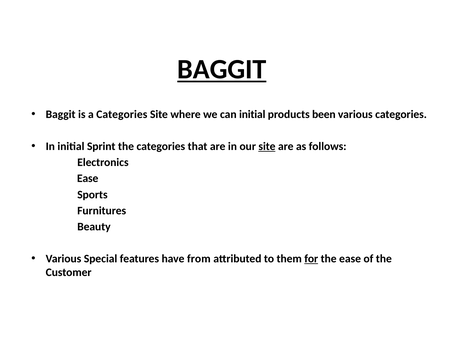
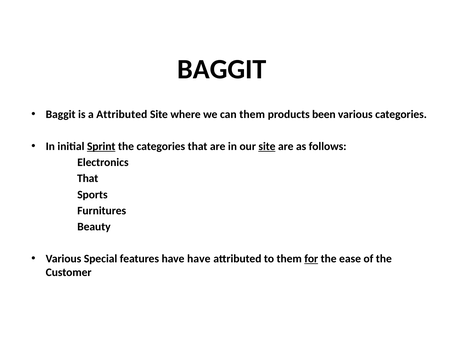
BAGGIT underline: present -> none (222, 69)
a Categories: Categories -> Attributed (122, 114)
can initial: initial -> them (252, 114)
Sprint underline: none -> present (101, 147)
Ease: Ease -> That (88, 179)
have from: from -> have (199, 259)
